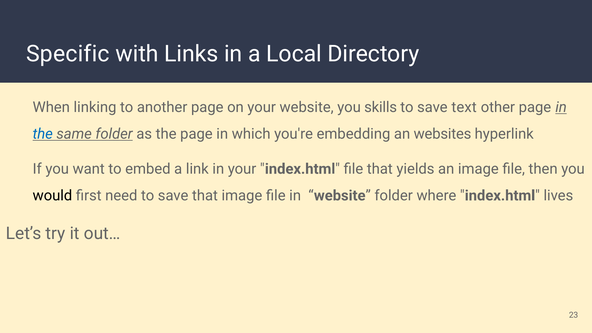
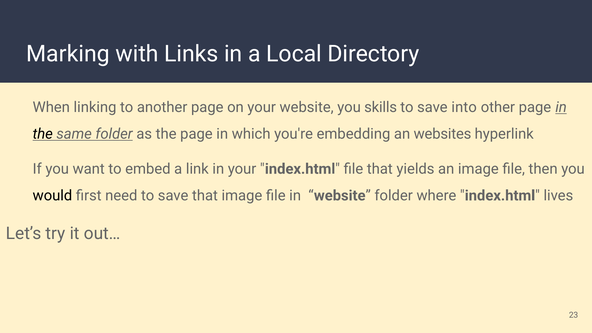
Specific: Specific -> Marking (68, 54)
text: text -> into (464, 107)
the colour: blue -> black (43, 134)
